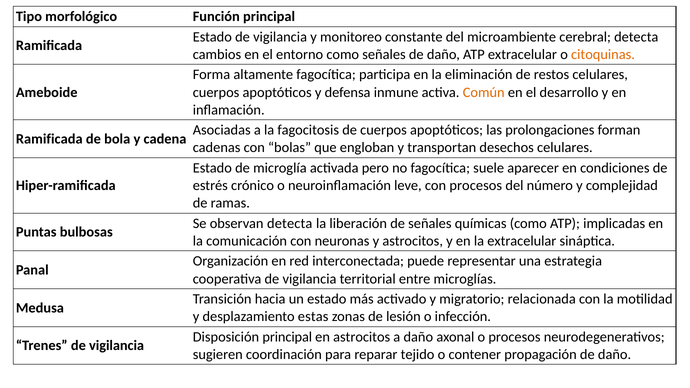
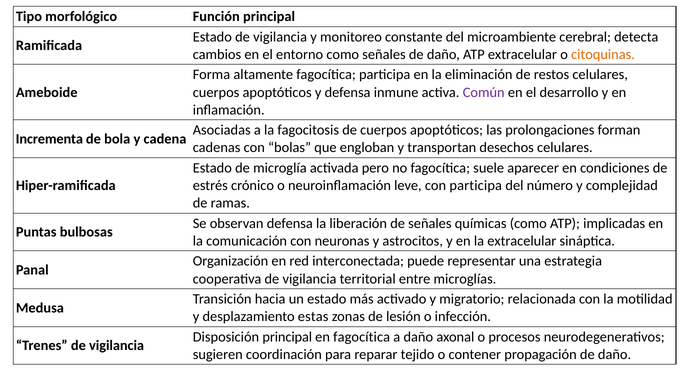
Común colour: orange -> purple (484, 92)
Ramificada: Ramificada -> Incrementa (49, 139)
con procesos: procesos -> participa (476, 186)
observan detecta: detecta -> defensa (290, 223)
en astrocitos: astrocitos -> fagocítica (362, 337)
